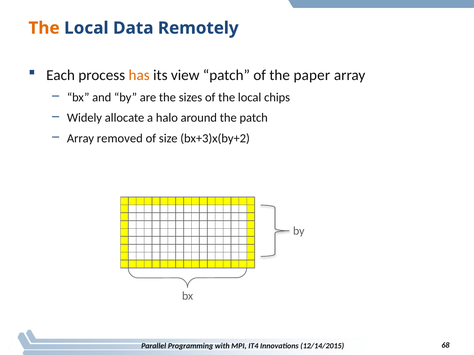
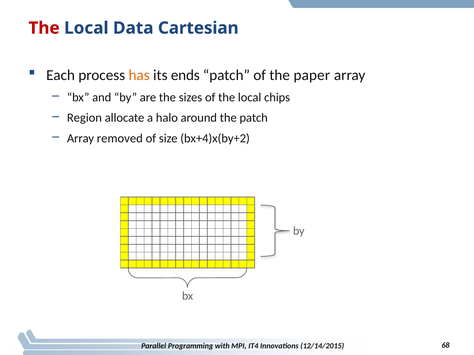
The colour: orange -> red (44, 28)
Remotely: Remotely -> Cartesian (198, 28)
view: view -> ends (185, 75)
Widely: Widely -> Region (84, 118)
bx+3)x(by+2: bx+3)x(by+2 -> bx+4)x(by+2 (215, 139)
